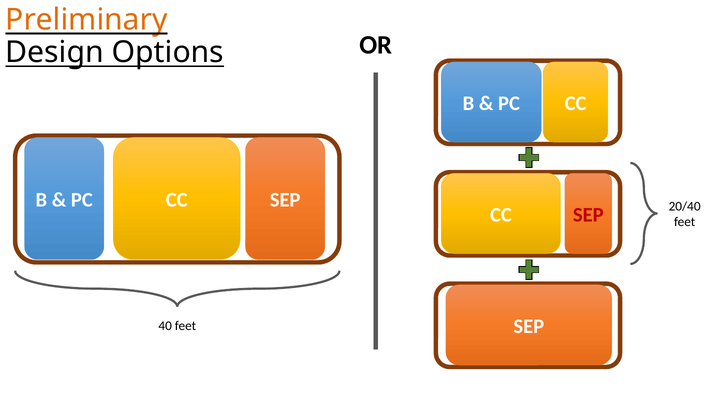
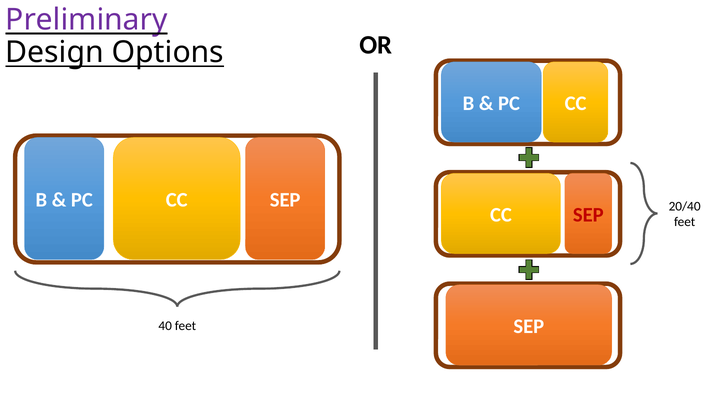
Preliminary colour: orange -> purple (86, 20)
